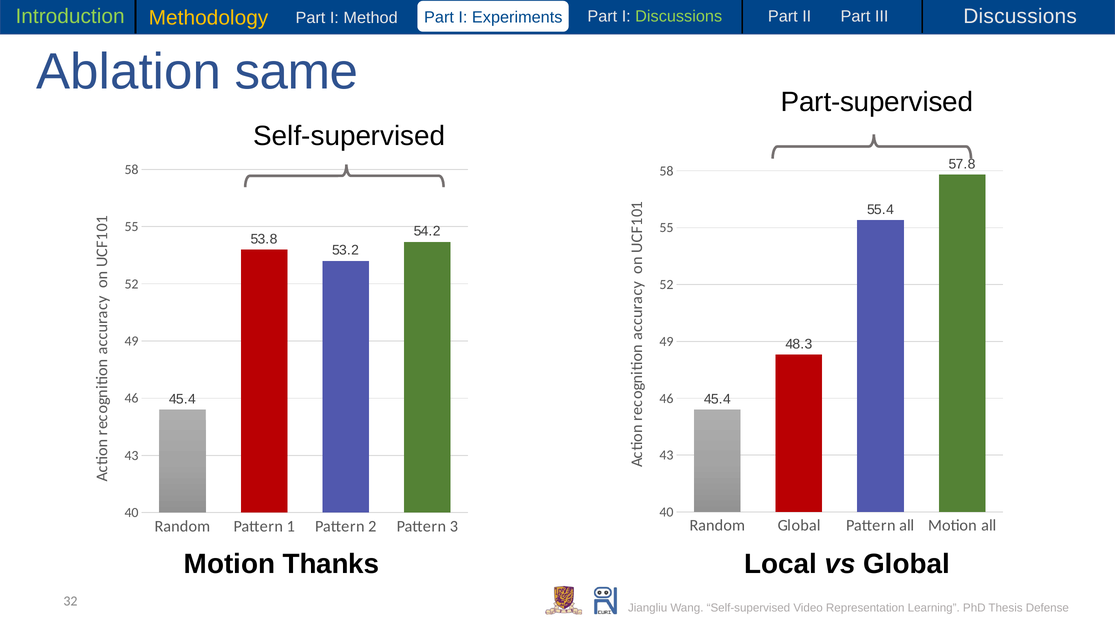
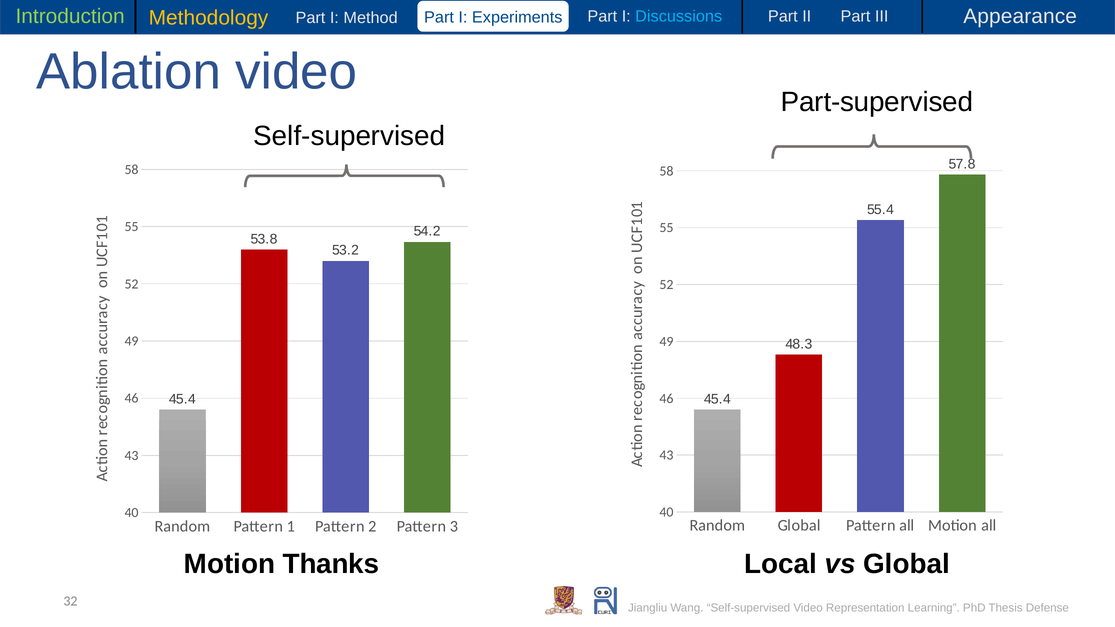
Methodology Discussions: Discussions -> Appearance (1020, 17)
Discussions colour: light green -> light blue (679, 16)
Ablation same: same -> video (296, 72)
